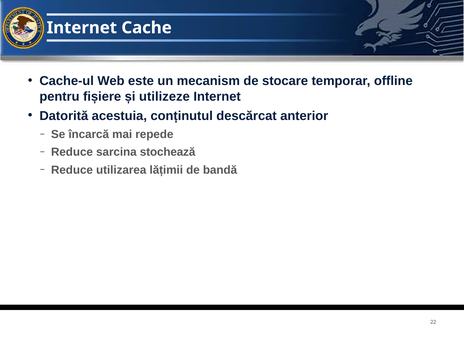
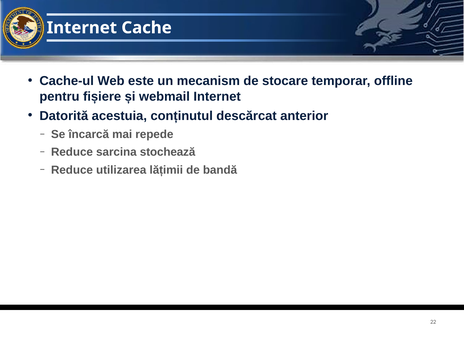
utilizeze: utilizeze -> webmail (164, 96)
